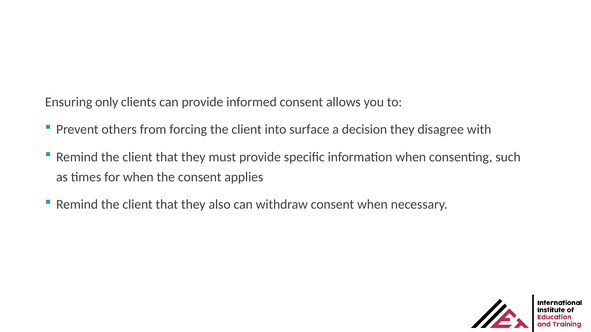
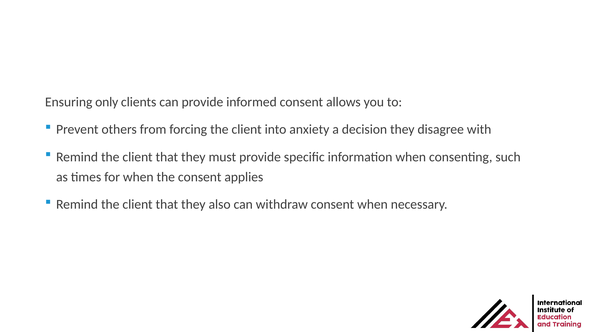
surface: surface -> anxiety (309, 130)
